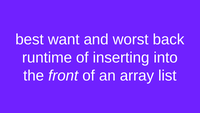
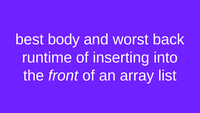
want: want -> body (64, 39)
